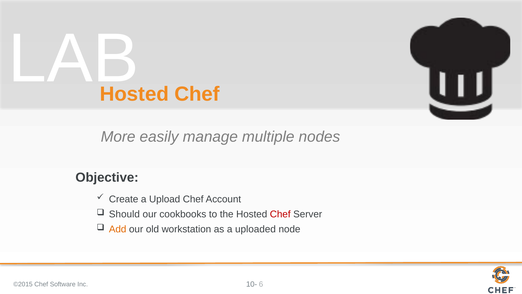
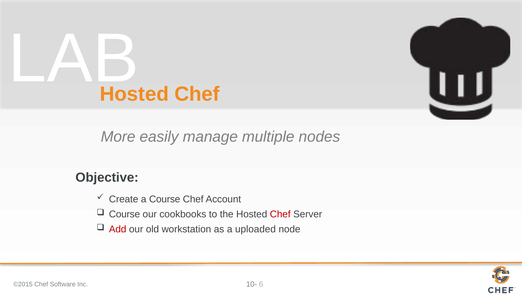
a Upload: Upload -> Course (165, 199)
Should: Should -> Course (124, 214)
Add colour: orange -> red (118, 229)
